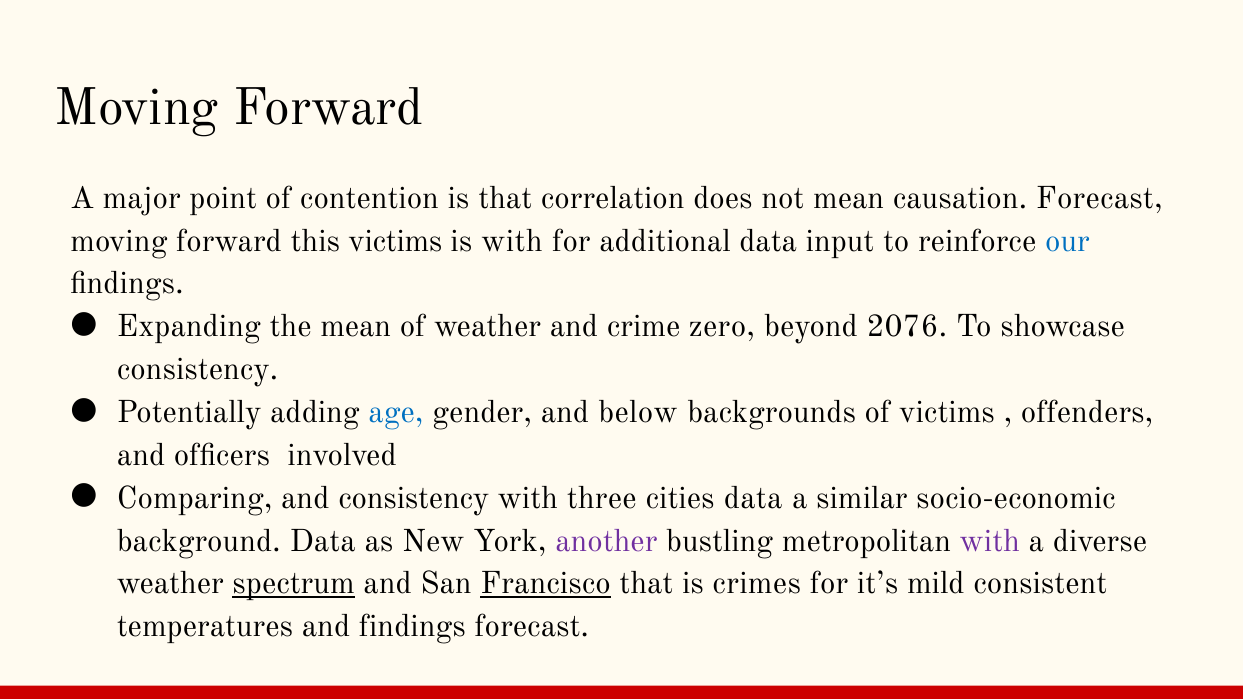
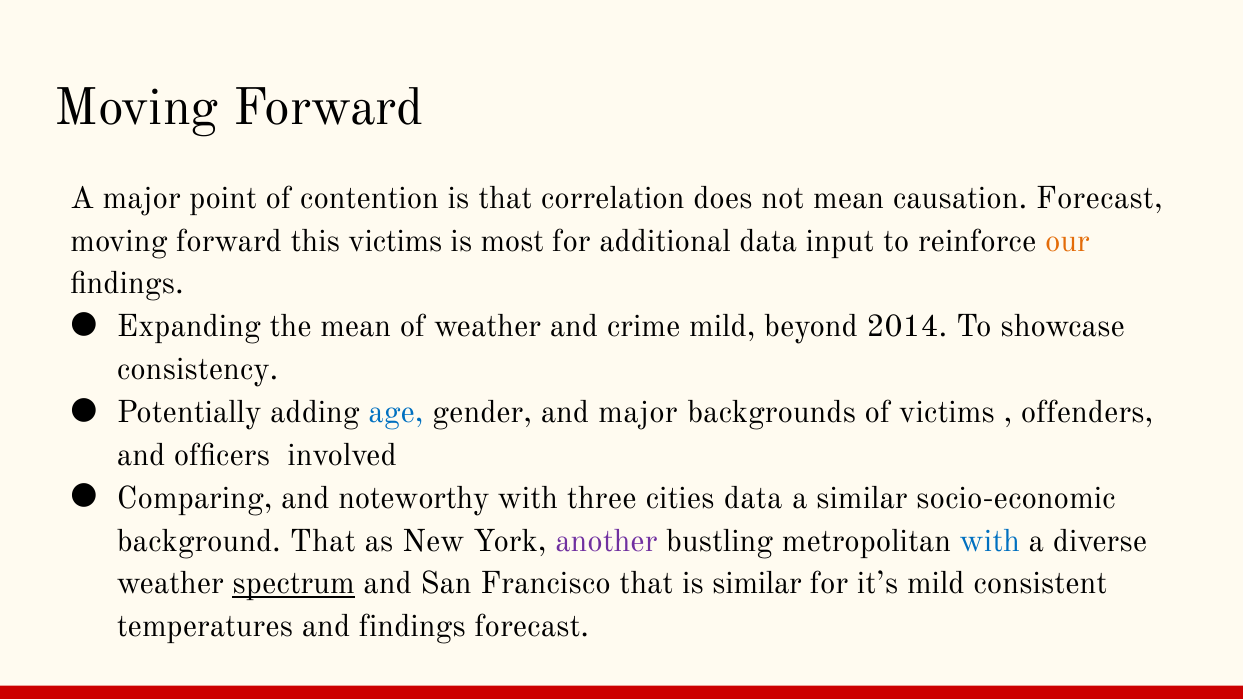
is with: with -> most (512, 241)
our colour: blue -> orange (1068, 241)
crime zero: zero -> mild (722, 327)
2076: 2076 -> 2014 (907, 327)
and below: below -> major (638, 412)
and consistency: consistency -> noteworthy (414, 498)
background Data: Data -> That (323, 541)
with colour: purple -> blue (990, 541)
Francisco underline: present -> none (546, 584)
is crimes: crimes -> similar (757, 584)
